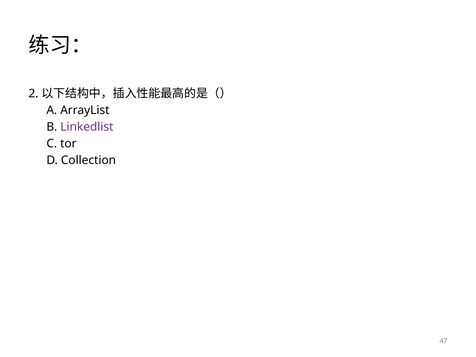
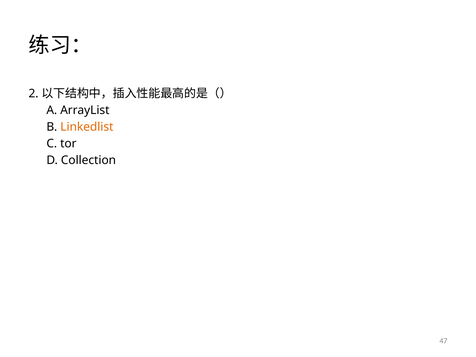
Linkedlist colour: purple -> orange (87, 127)
